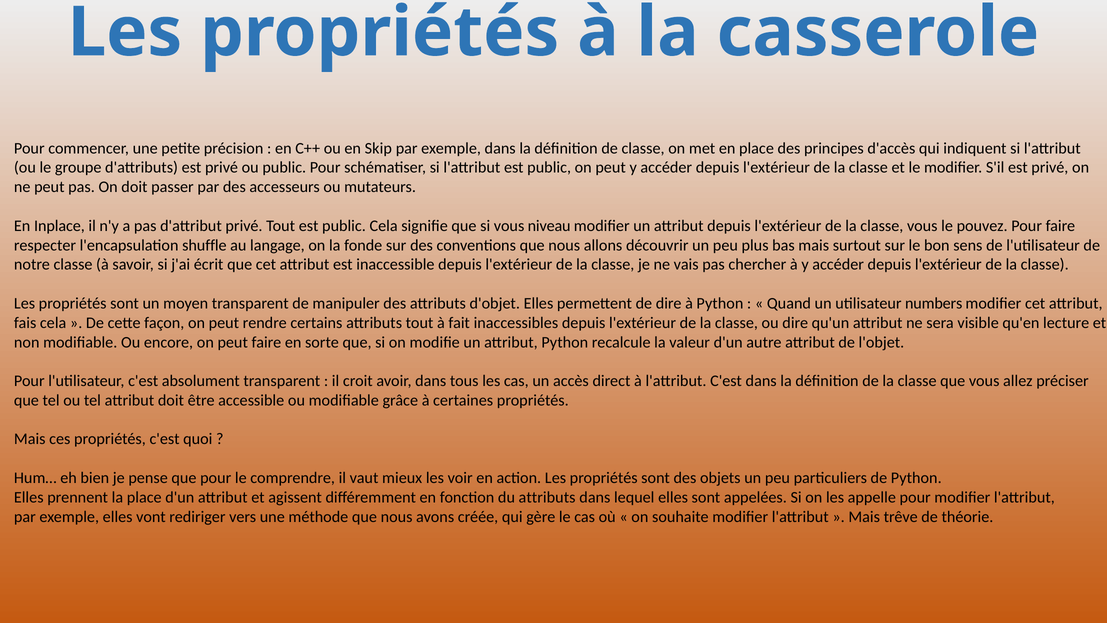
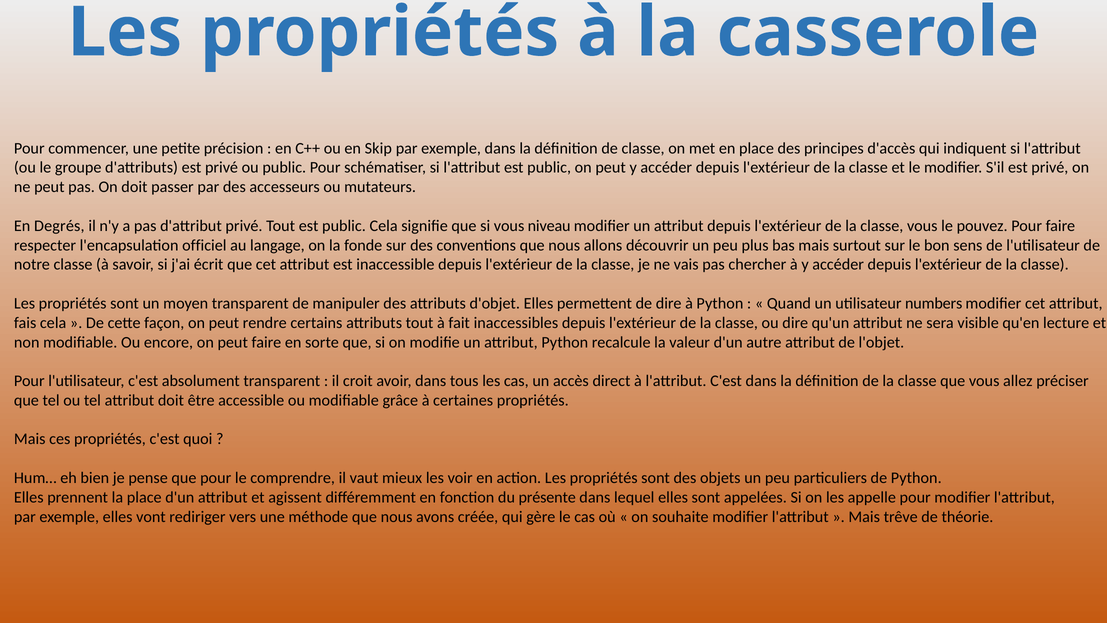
Inplace: Inplace -> Degrés (59, 226)
shuffle: shuffle -> officiel (204, 245)
du attributs: attributs -> présente (547, 497)
